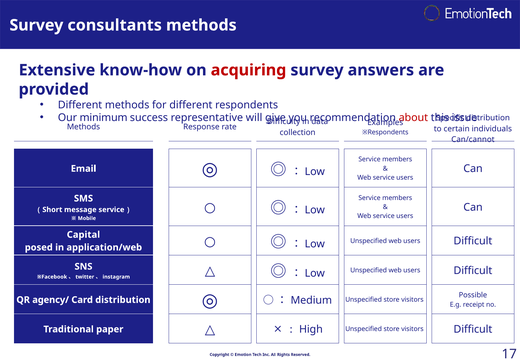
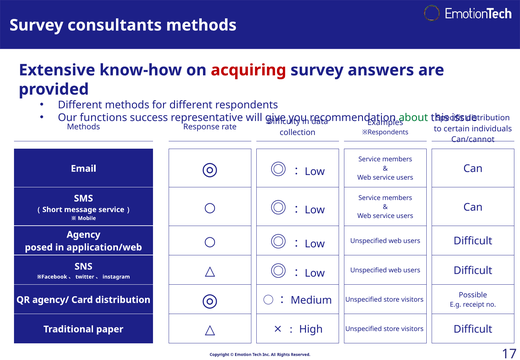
minimum: minimum -> functions (103, 118)
about colour: red -> green (413, 118)
Capital: Capital -> Agency (84, 235)
